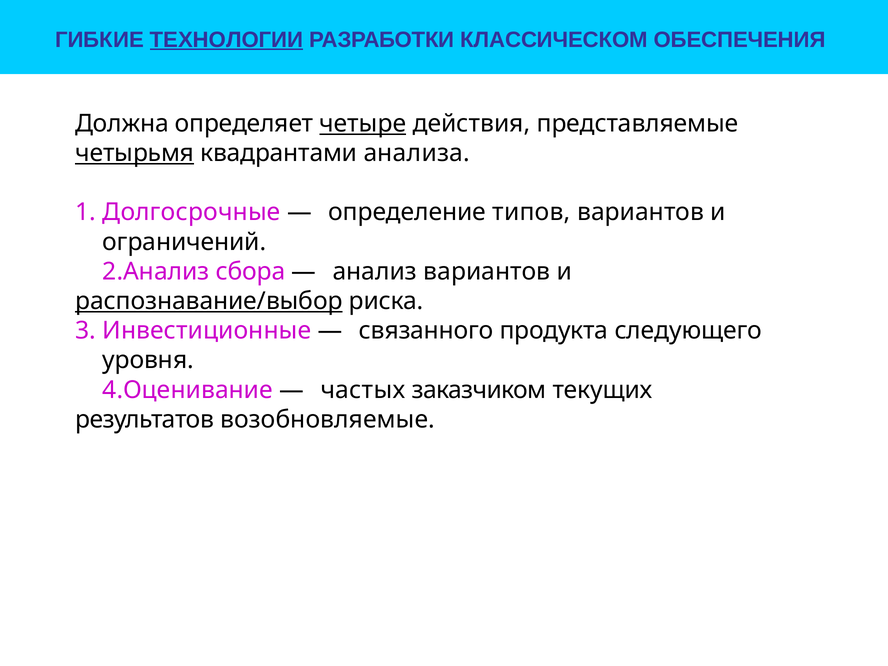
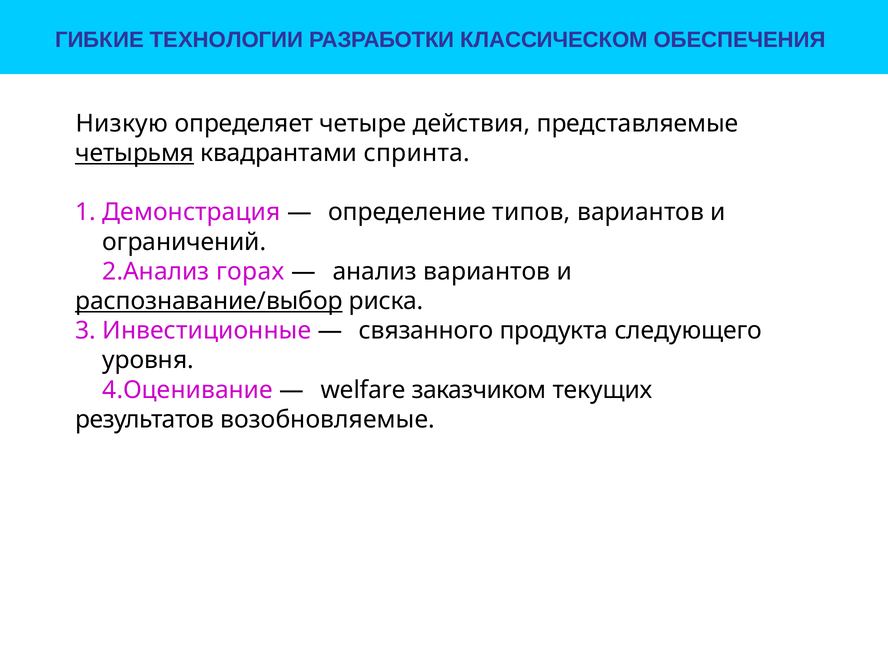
ТЕХНОЛОГИИ underline: present -> none (227, 40)
Должна: Должна -> Низкую (122, 123)
четыре underline: present -> none (363, 123)
анализа: анализа -> спринта (417, 153)
Долгосрочные: Долгосрочные -> Демонстрация (191, 212)
сбора: сбора -> горах (250, 271)
частых: частых -> welfare (363, 390)
